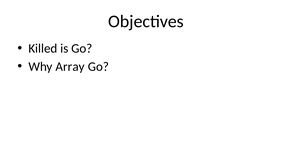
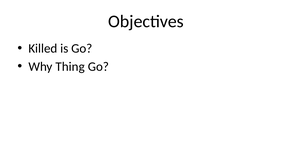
Array: Array -> Thing (70, 67)
